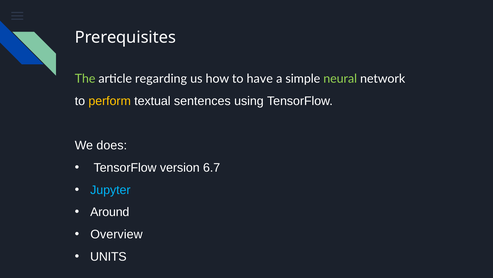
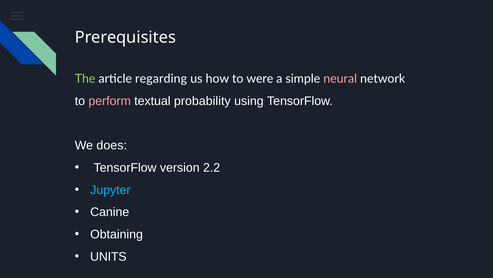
have: have -> were (260, 79)
neural colour: light green -> pink (340, 79)
perform colour: yellow -> pink (110, 101)
sentences: sentences -> probability (202, 101)
6.7: 6.7 -> 2.2 (212, 167)
Around: Around -> Canine (110, 212)
Overview: Overview -> Obtaining (117, 234)
